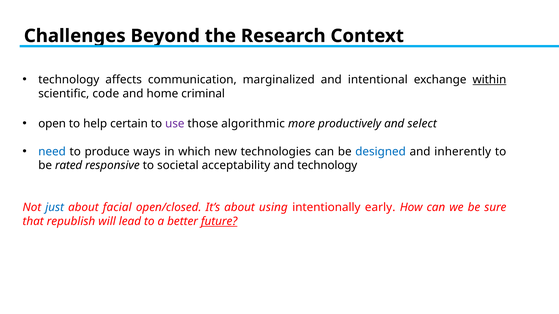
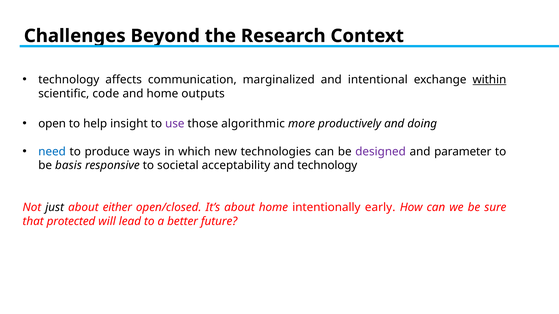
criminal: criminal -> outputs (203, 94)
certain: certain -> insight (129, 124)
select: select -> doing (422, 124)
designed colour: blue -> purple (381, 152)
inherently: inherently -> parameter (463, 152)
rated: rated -> basis (69, 166)
just colour: blue -> black (55, 208)
facial: facial -> either (117, 208)
about using: using -> home (273, 208)
republish: republish -> protected (71, 222)
future underline: present -> none (219, 222)
